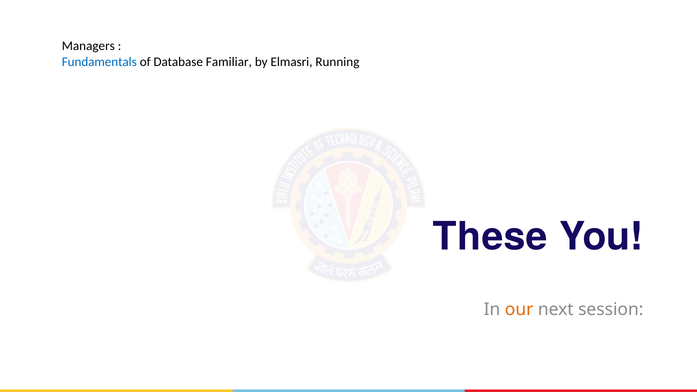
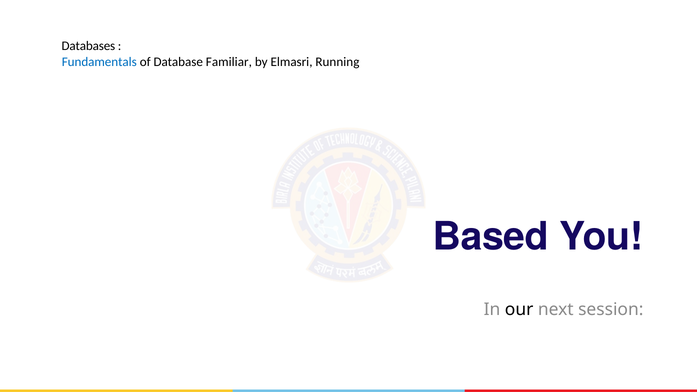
Managers: Managers -> Databases (88, 46)
These: These -> Based (491, 237)
our colour: orange -> black (519, 309)
